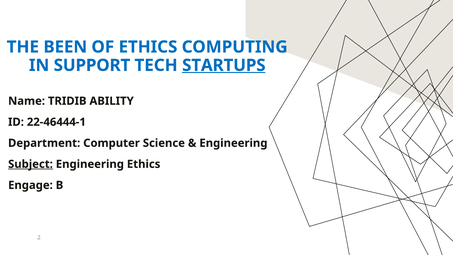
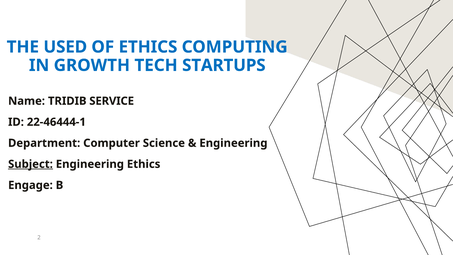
BEEN: BEEN -> USED (65, 47)
SUPPORT: SUPPORT -> GROWTH (92, 65)
STARTUPS underline: present -> none (224, 65)
ABILITY: ABILITY -> SERVICE (112, 101)
